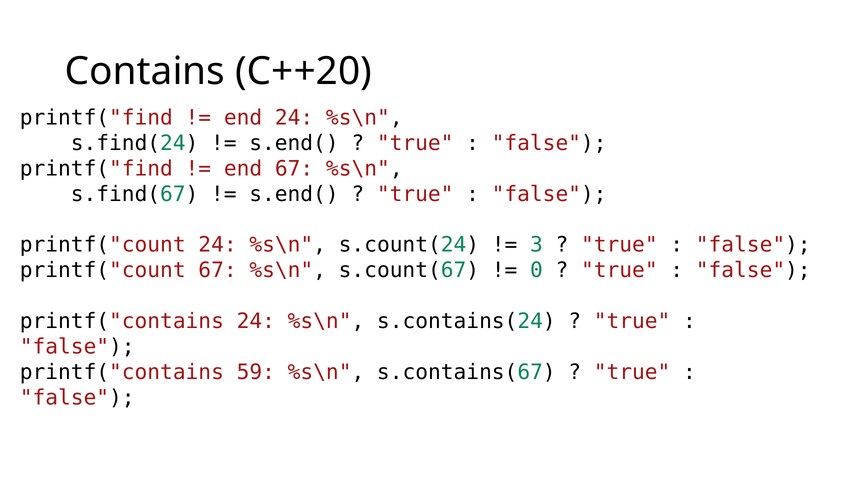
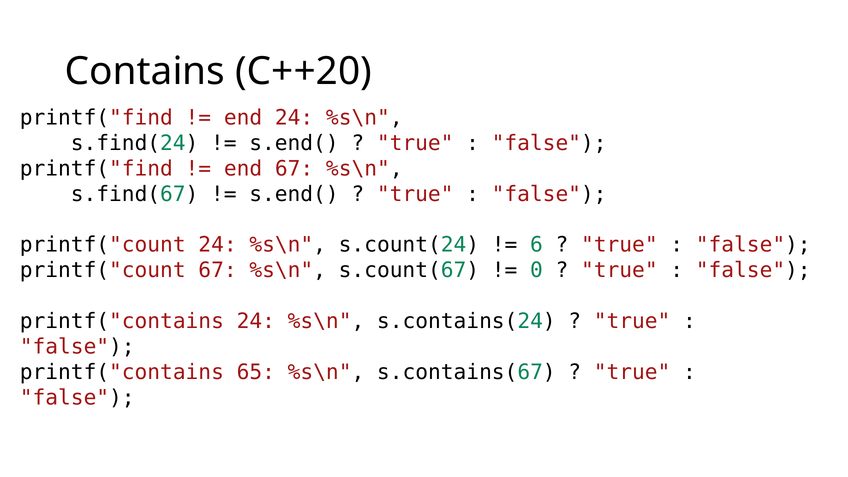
3: 3 -> 6 (536, 245)
59: 59 -> 65 (256, 372)
